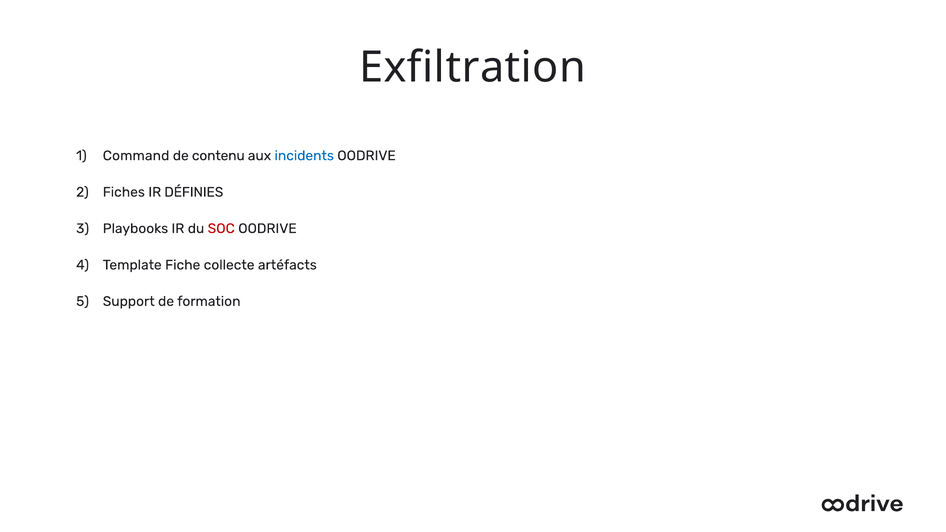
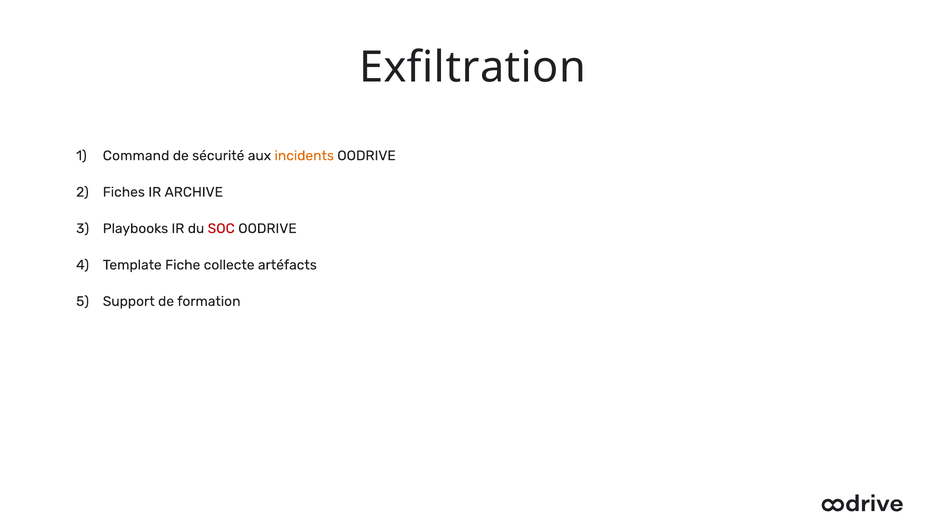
contenu: contenu -> sécurité (218, 156)
incidents colour: blue -> orange (304, 156)
DÉFINIES: DÉFINIES -> ARCHIVE (194, 192)
